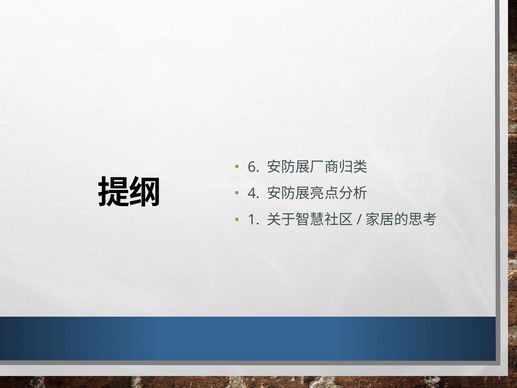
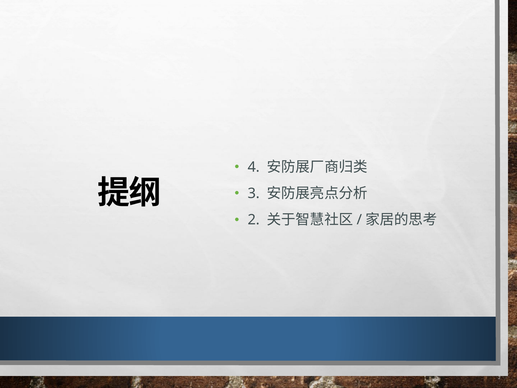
6: 6 -> 4 (254, 167)
4: 4 -> 3 (254, 193)
1: 1 -> 2 (254, 220)
